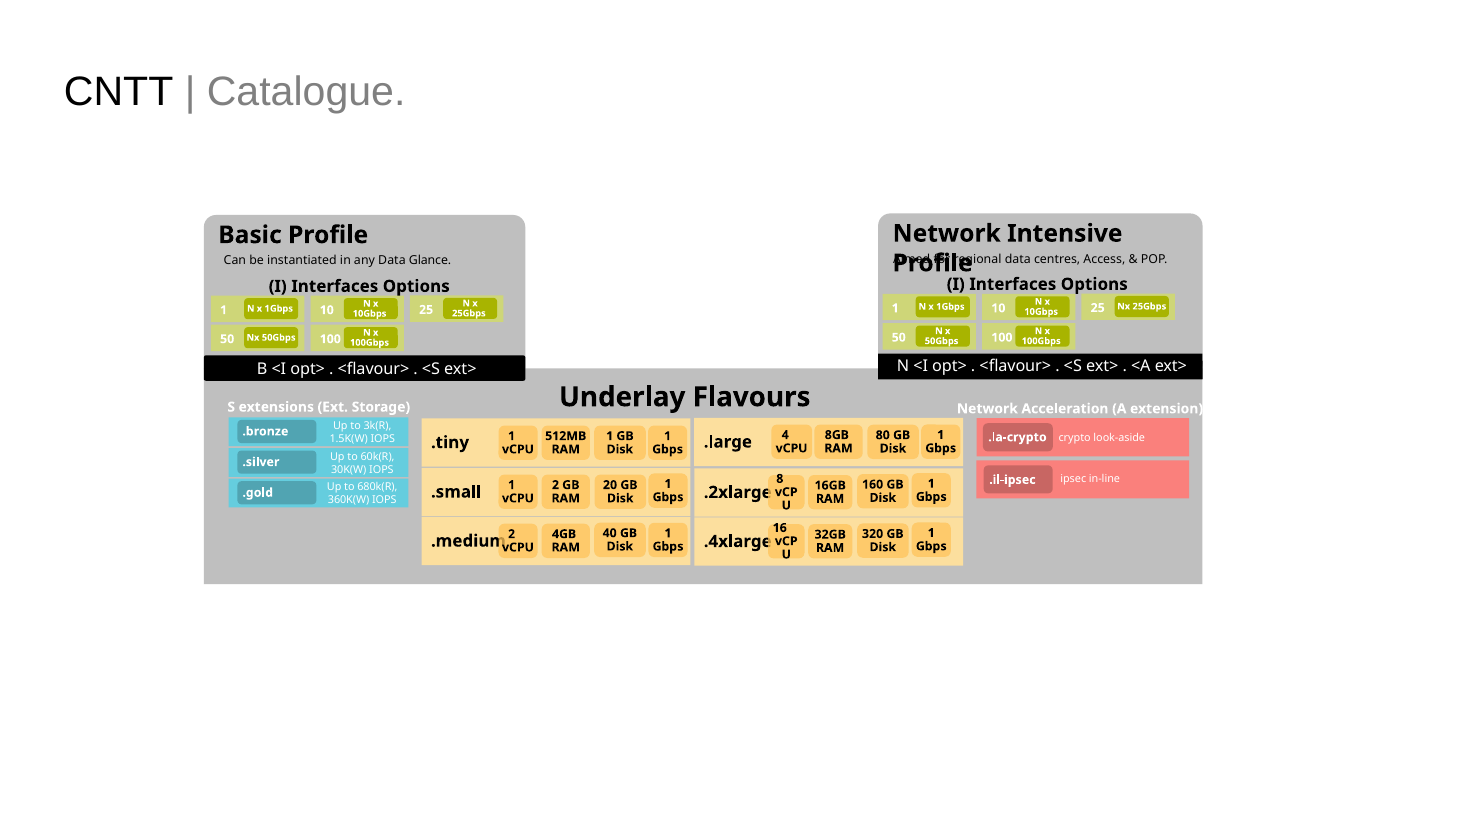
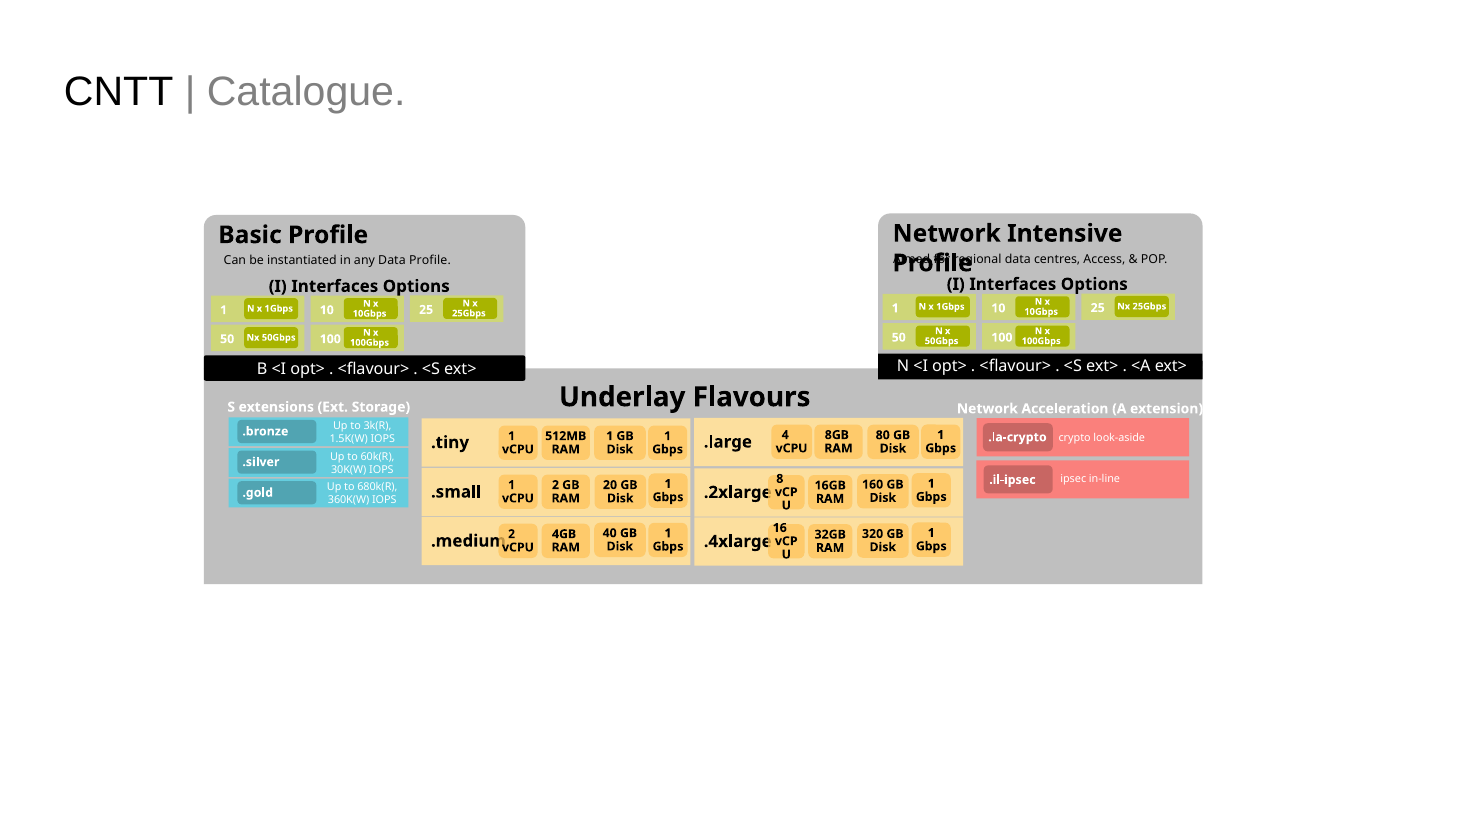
Data Glance: Glance -> Profile (430, 261)
